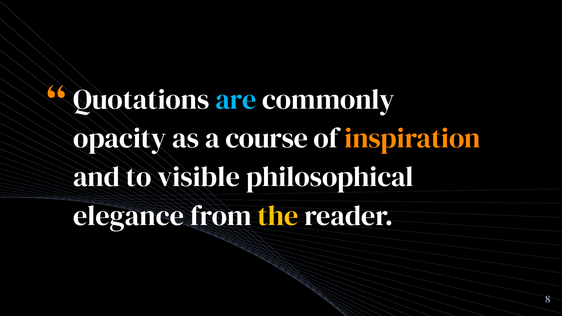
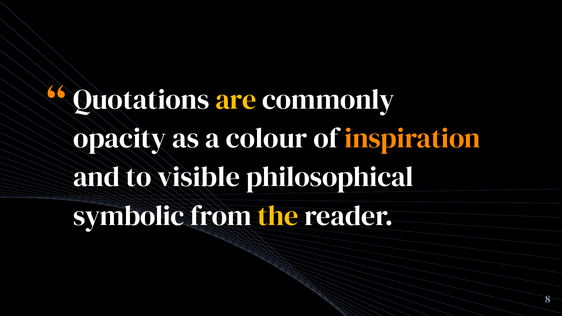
are colour: light blue -> yellow (236, 100)
course: course -> colour (266, 138)
elegance: elegance -> symbolic (129, 216)
